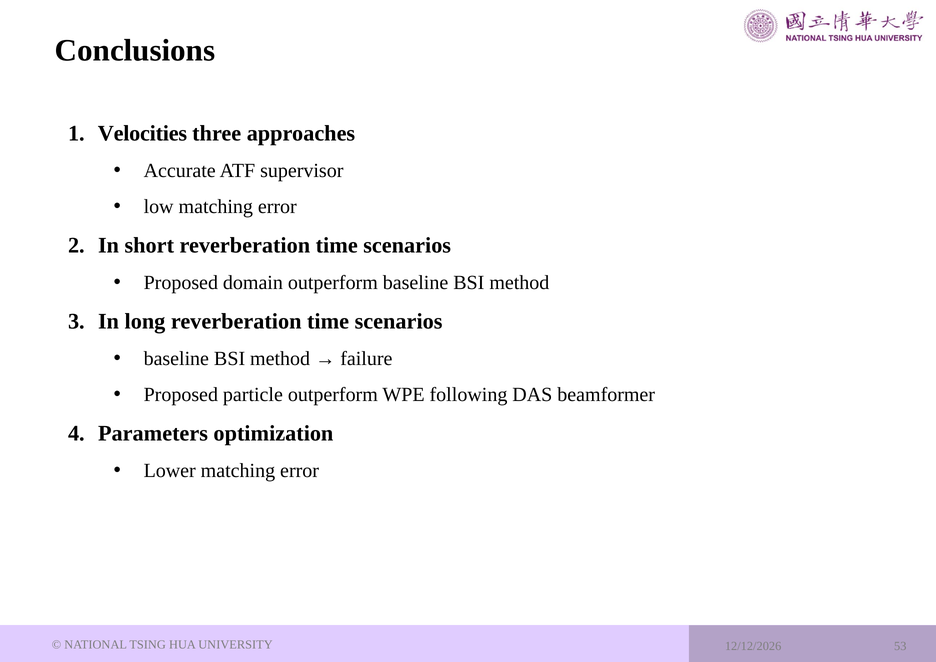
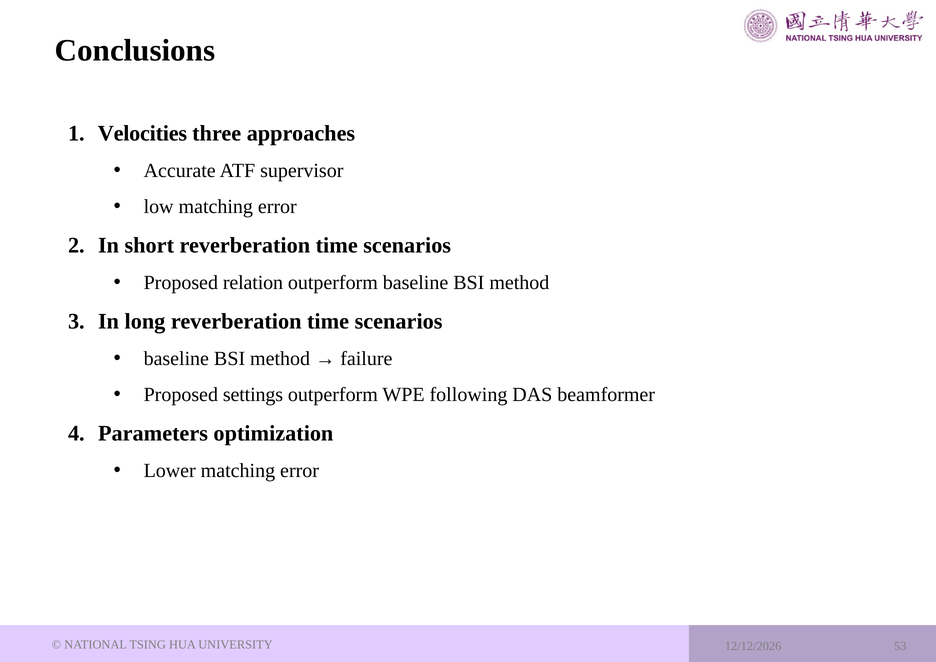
domain: domain -> relation (253, 283)
particle: particle -> settings (253, 395)
